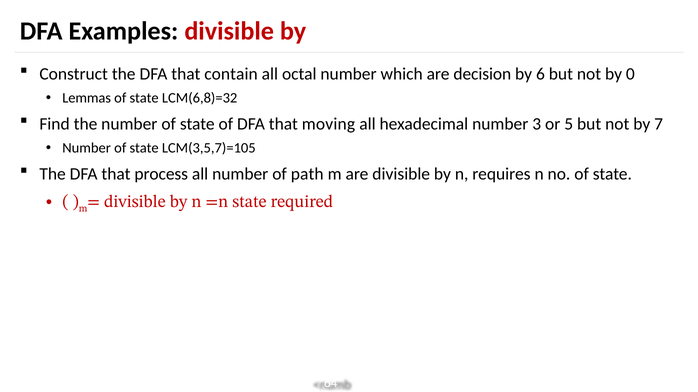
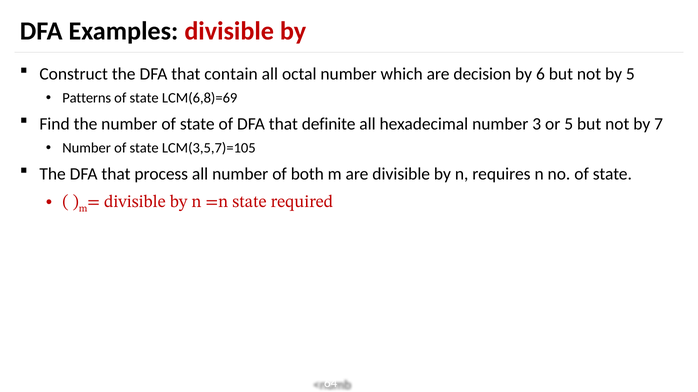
by 0: 0 -> 5 (630, 74)
Lemmas: Lemmas -> Patterns (87, 98)
LCM(6,8)=32: LCM(6,8)=32 -> LCM(6,8)=69 (200, 98)
moving: moving -> definite (329, 124)
path: path -> both (307, 174)
